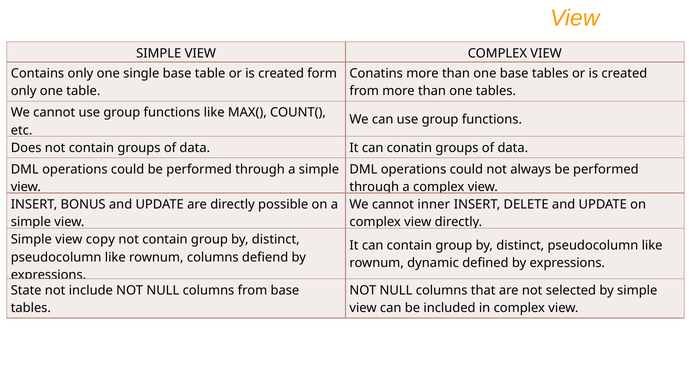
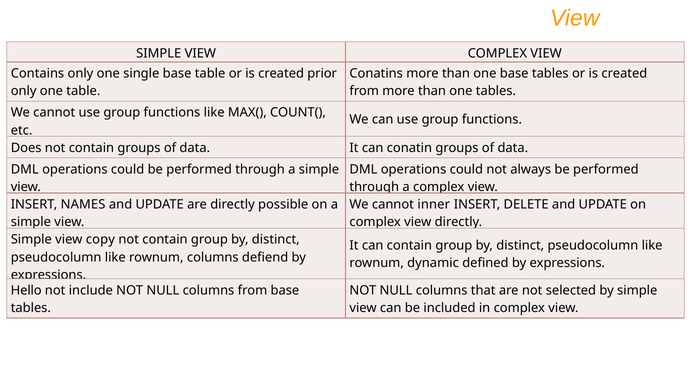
form: form -> prior (322, 74)
BONUS: BONUS -> NAMES (83, 204)
State: State -> Hello (26, 290)
